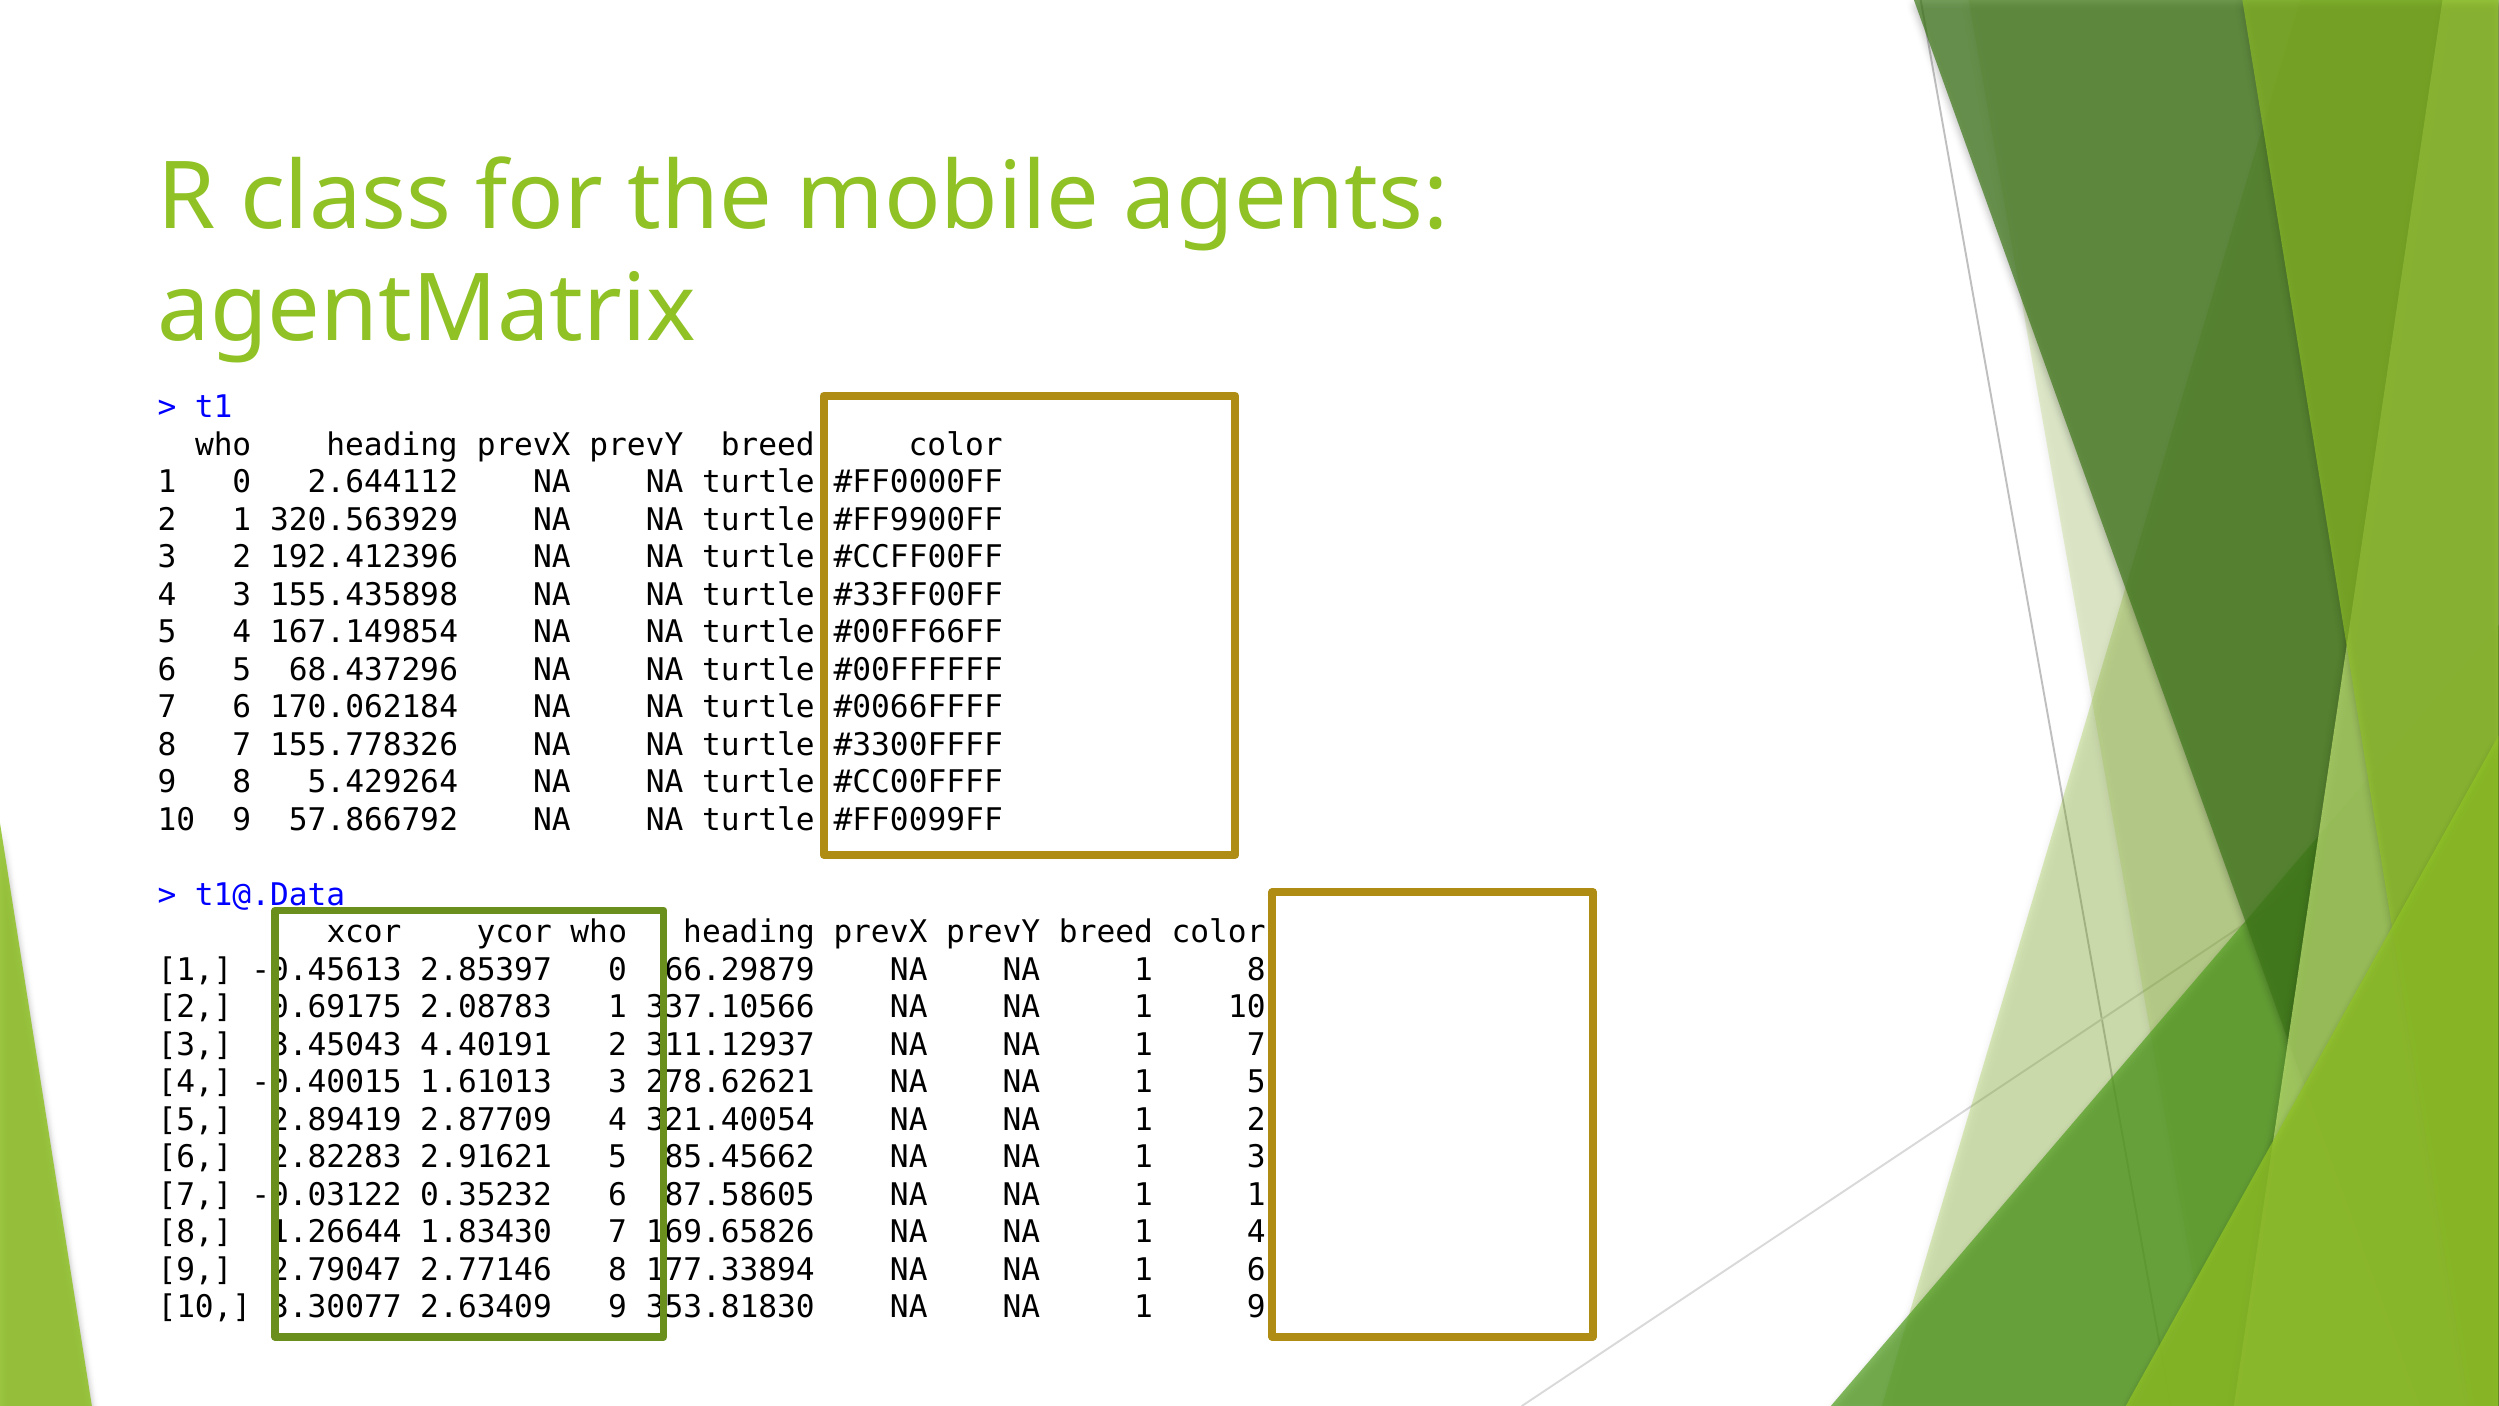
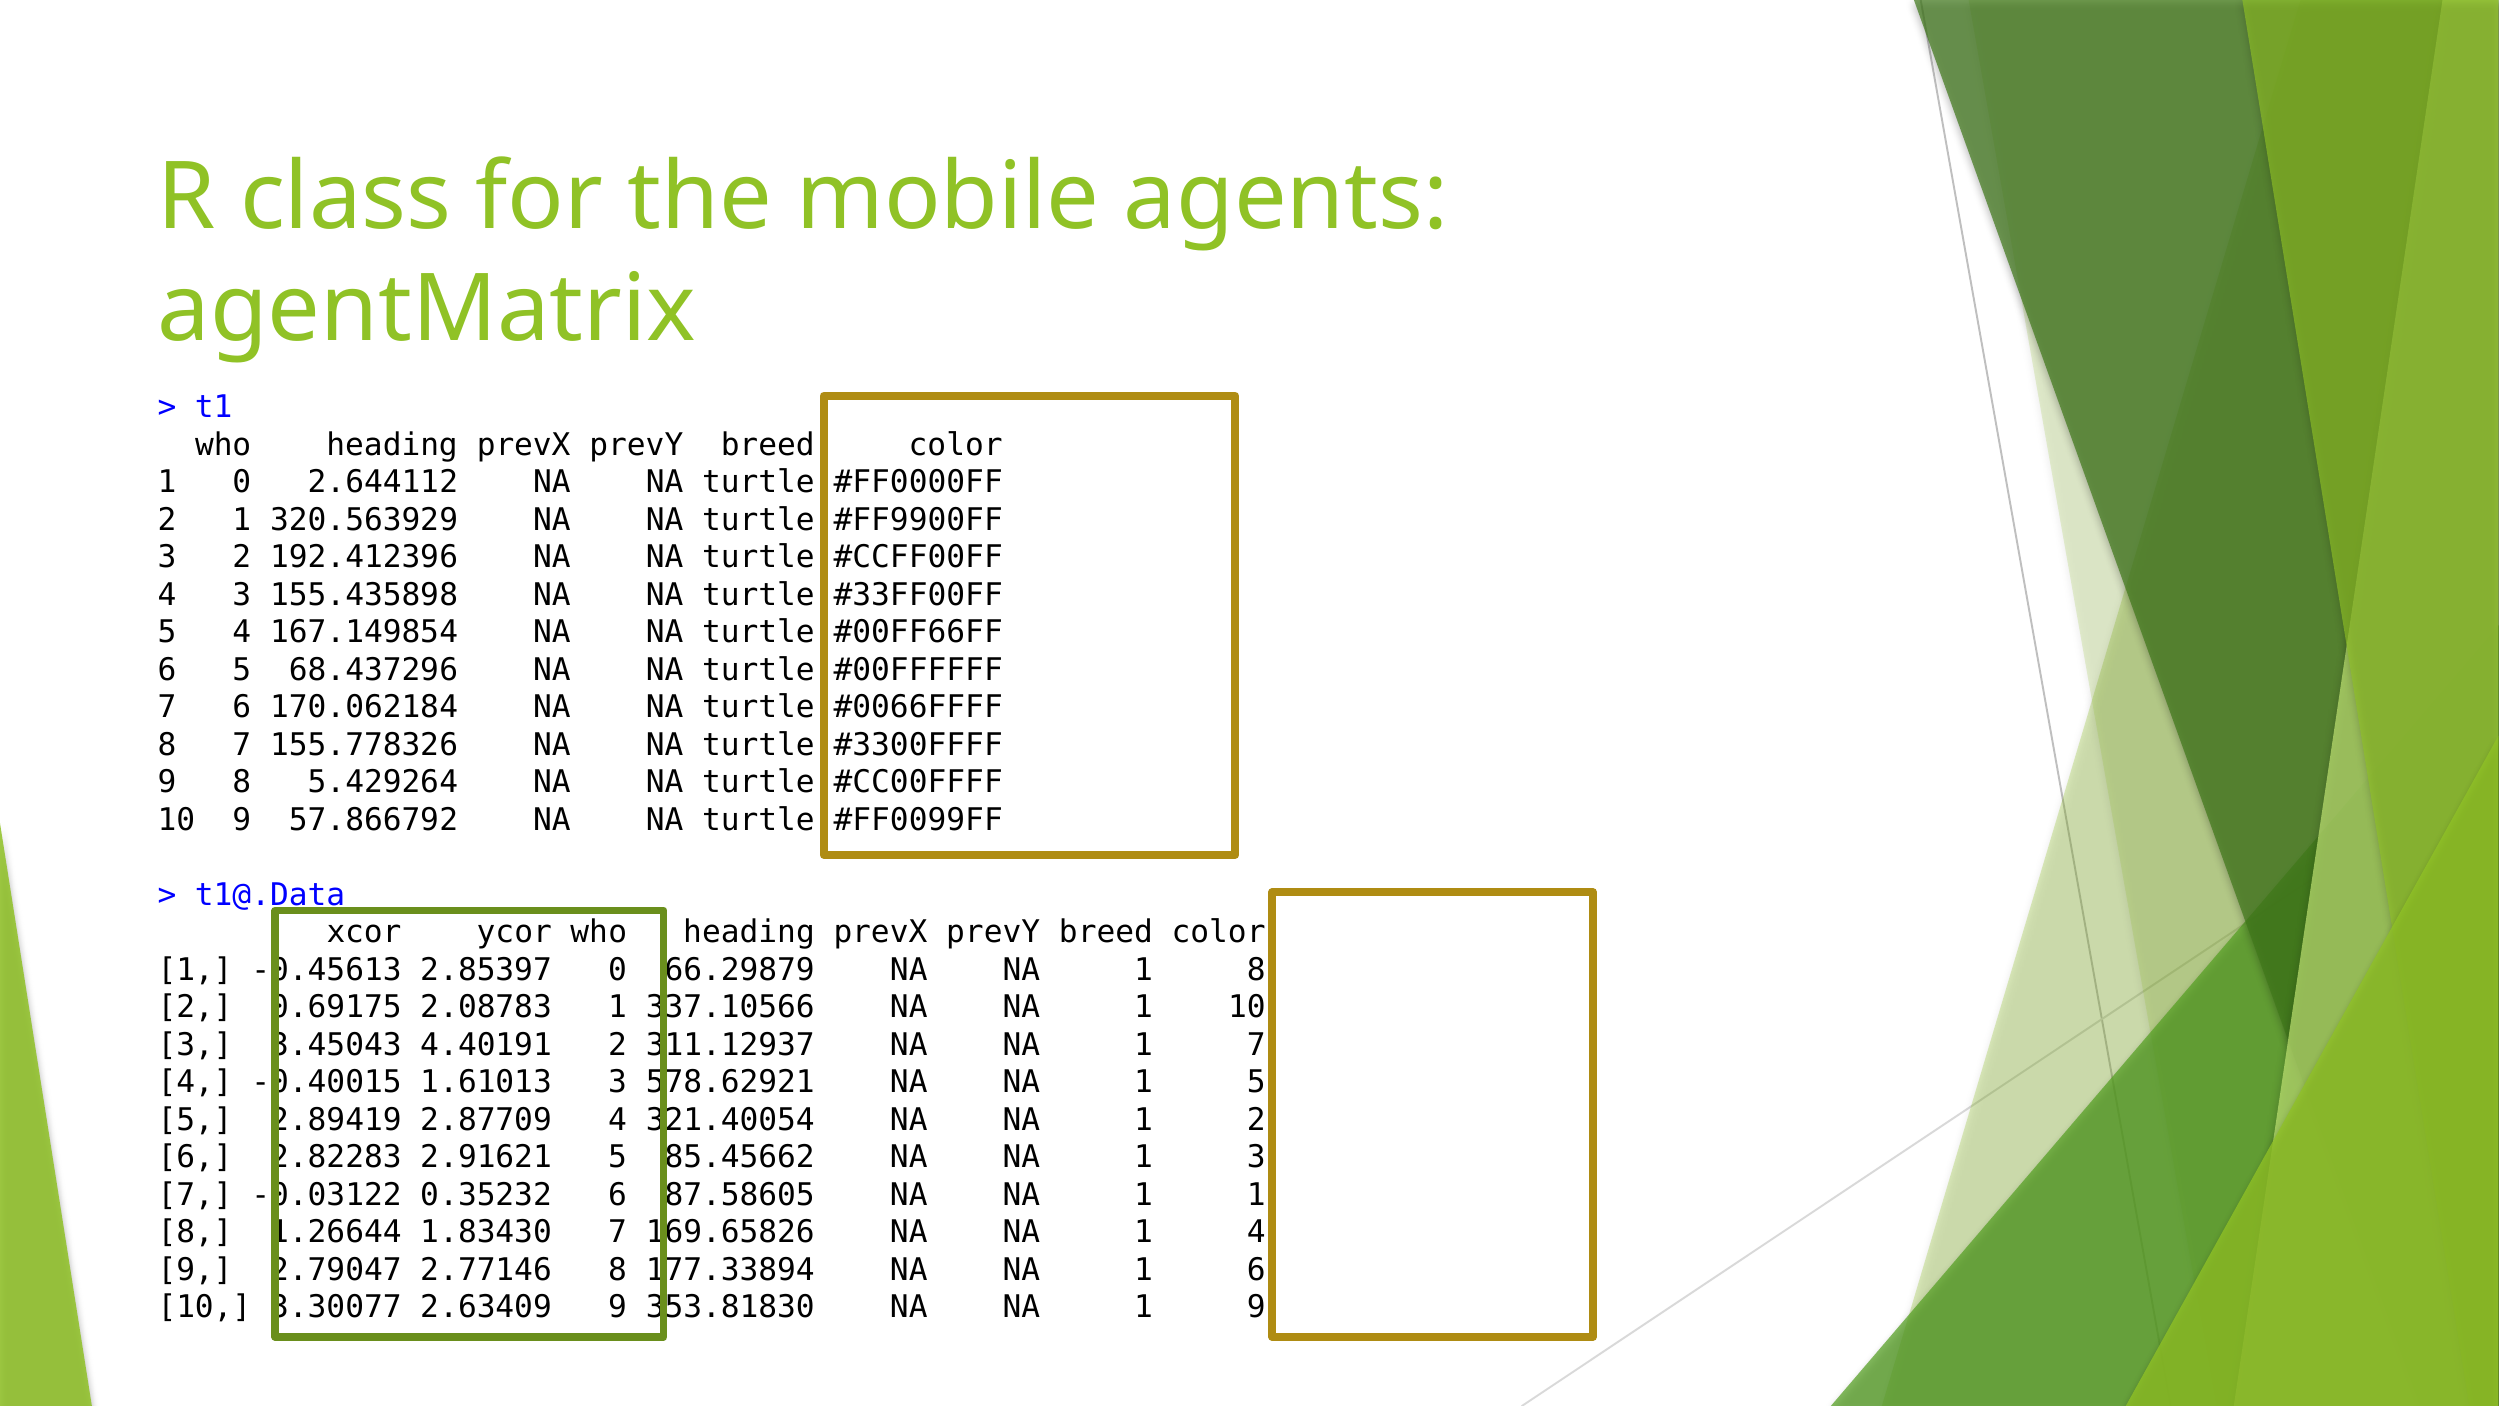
278.62621: 278.62621 -> 578.62921 (730, 1082)
